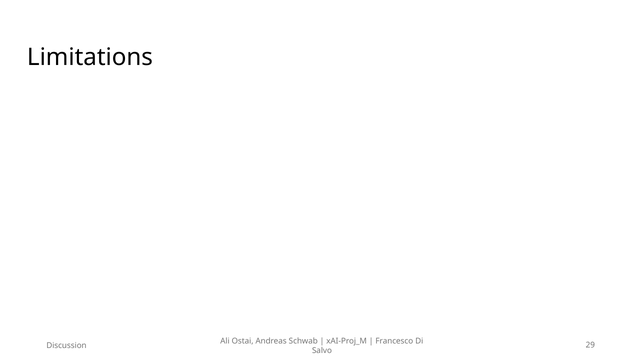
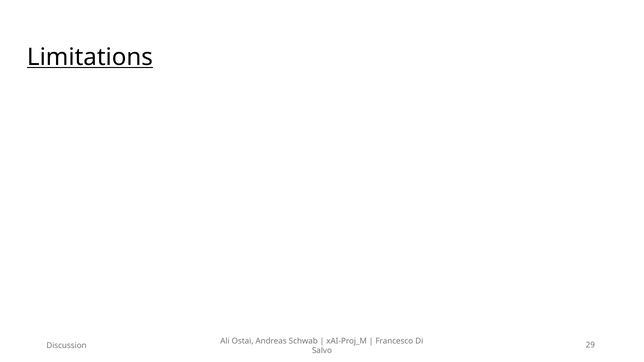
Limitations underline: none -> present (90, 57)
